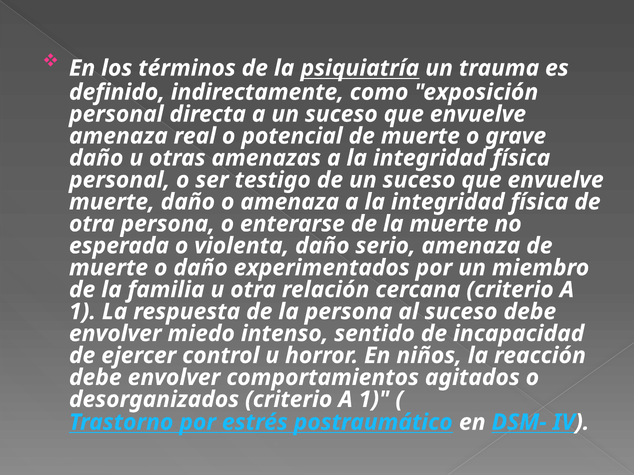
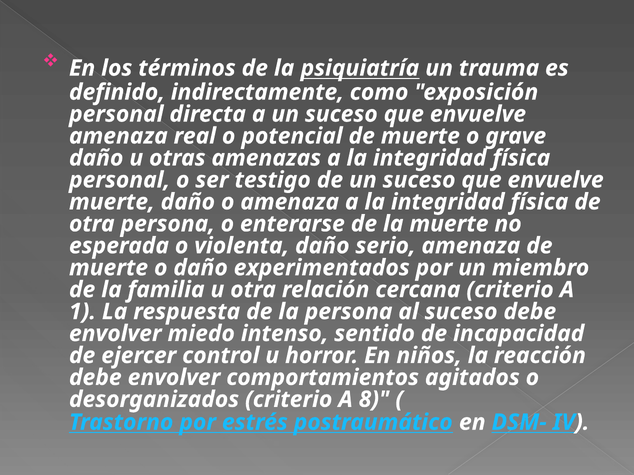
desorganizados criterio A 1: 1 -> 8 (374, 400)
